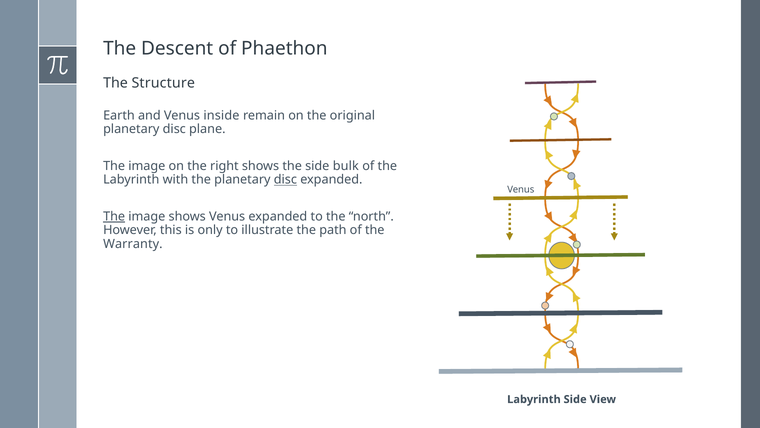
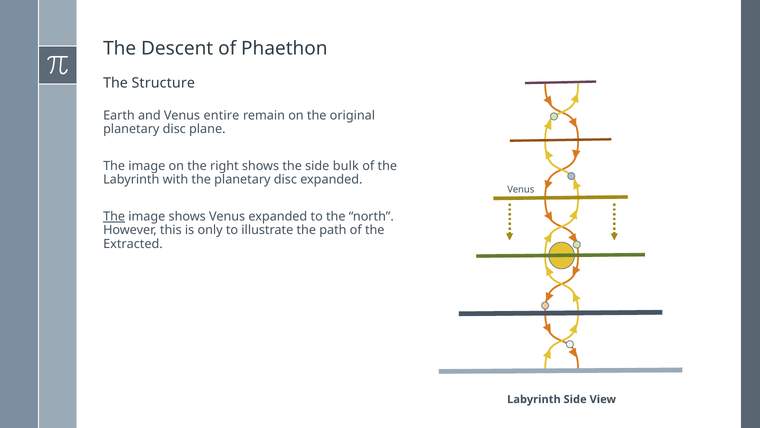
inside: inside -> entire (221, 115)
disc underline: present -> none (285, 180)
Warranty: Warranty -> Extracted (133, 244)
